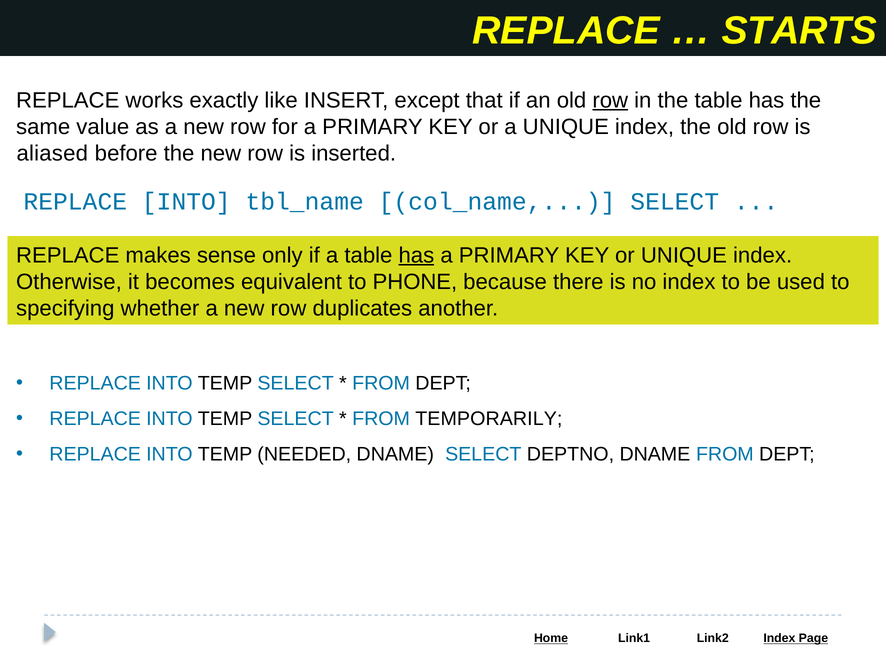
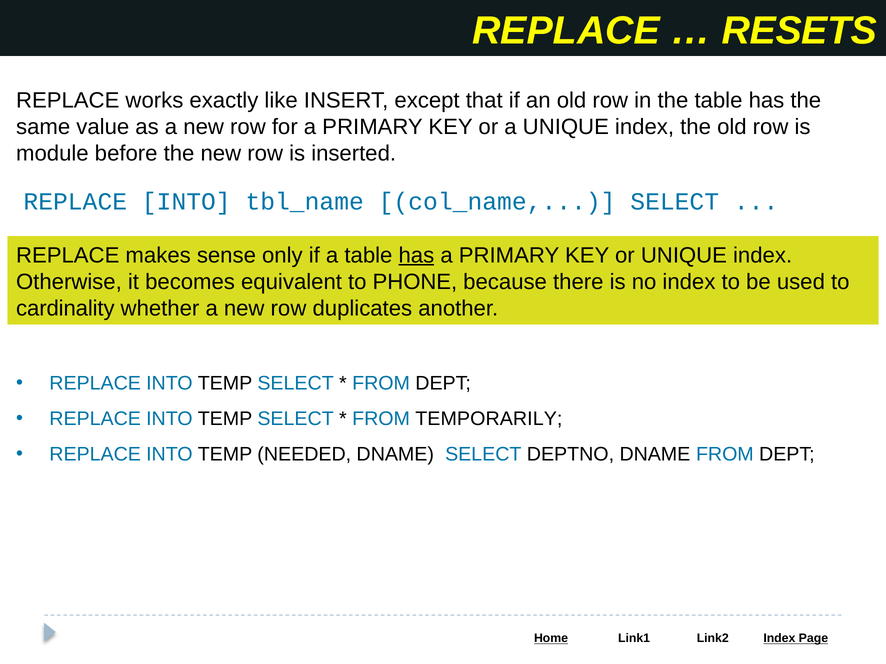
STARTS: STARTS -> RESETS (799, 31)
row underline: present -> none (610, 100)
aliased: aliased -> module (52, 154)
specifying: specifying -> cardinality (65, 309)
